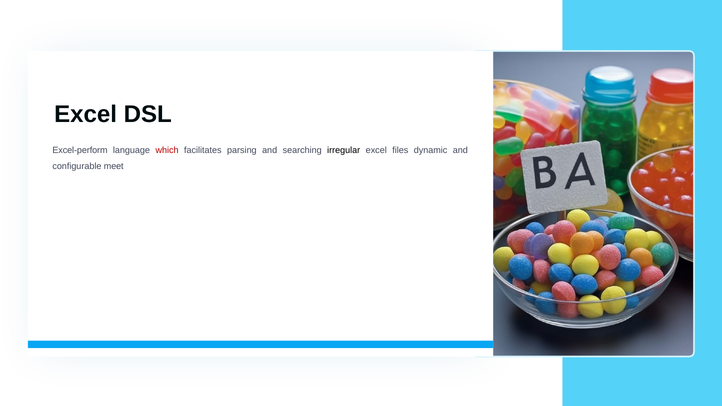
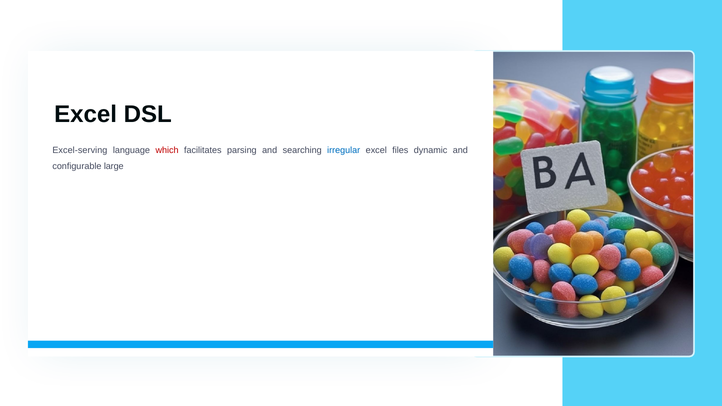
Excel-perform: Excel-perform -> Excel-serving (80, 150)
irregular colour: black -> blue (344, 150)
meet: meet -> large (114, 166)
